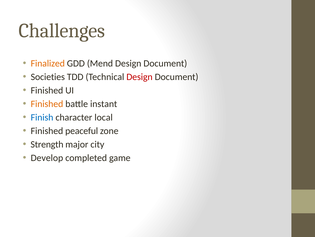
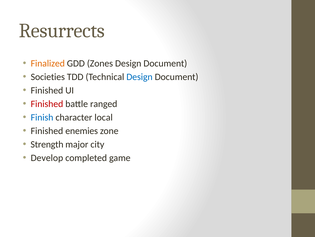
Challenges: Challenges -> Resurrects (62, 31)
Mend: Mend -> Zones (100, 63)
Design colour: red -> blue (139, 77)
Finished colour: orange -> red (47, 104)
instant: instant -> ranged (104, 104)
peaceful: peaceful -> enemies (82, 130)
